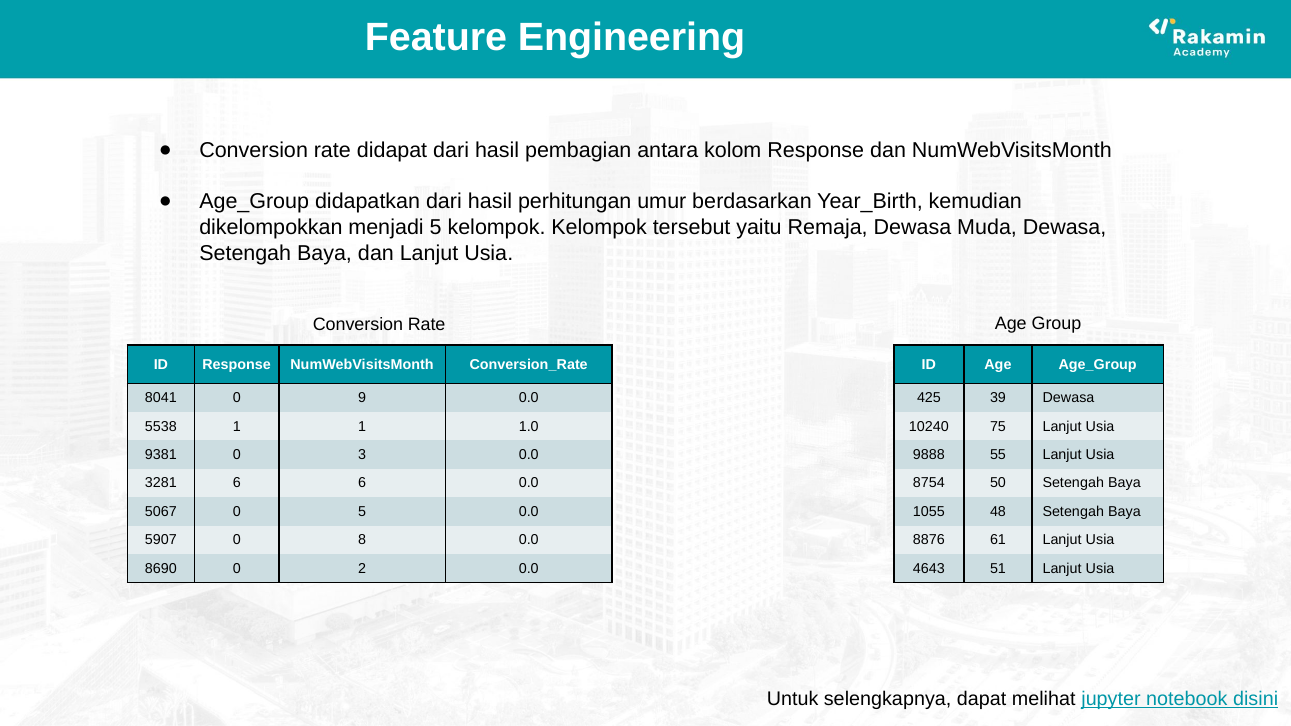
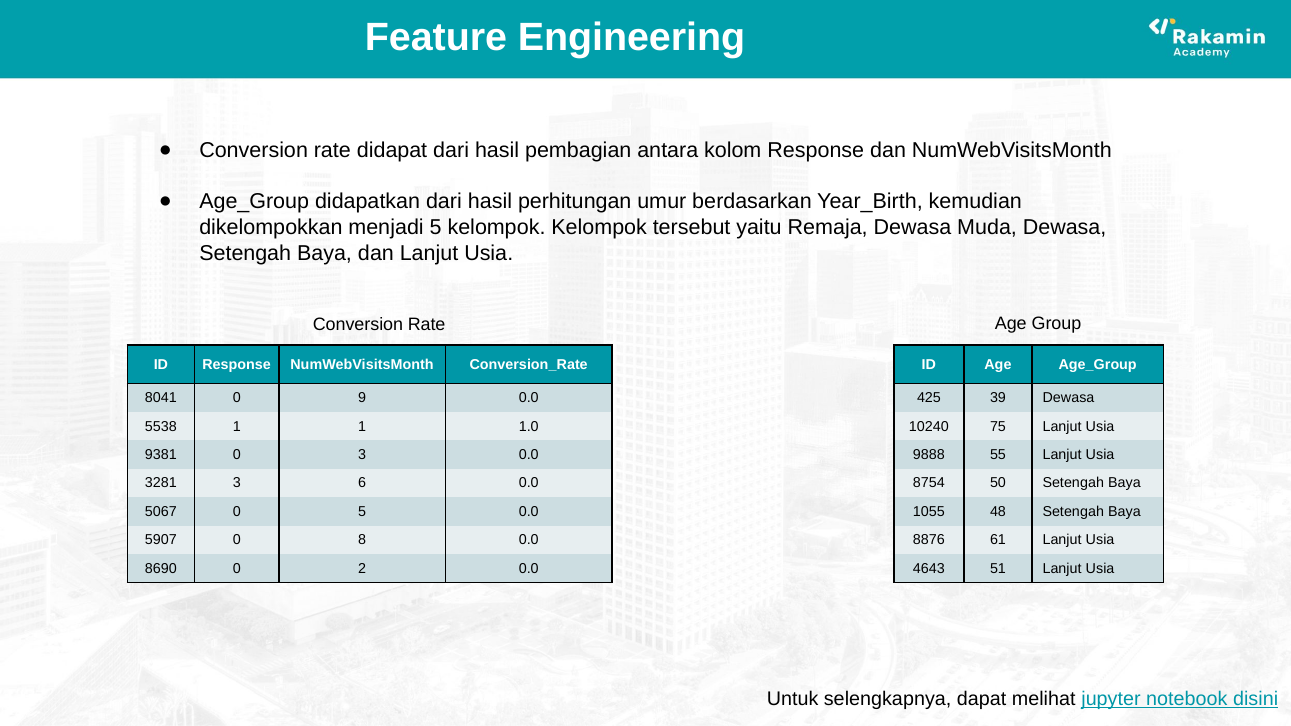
3281 6: 6 -> 3 (237, 483)
